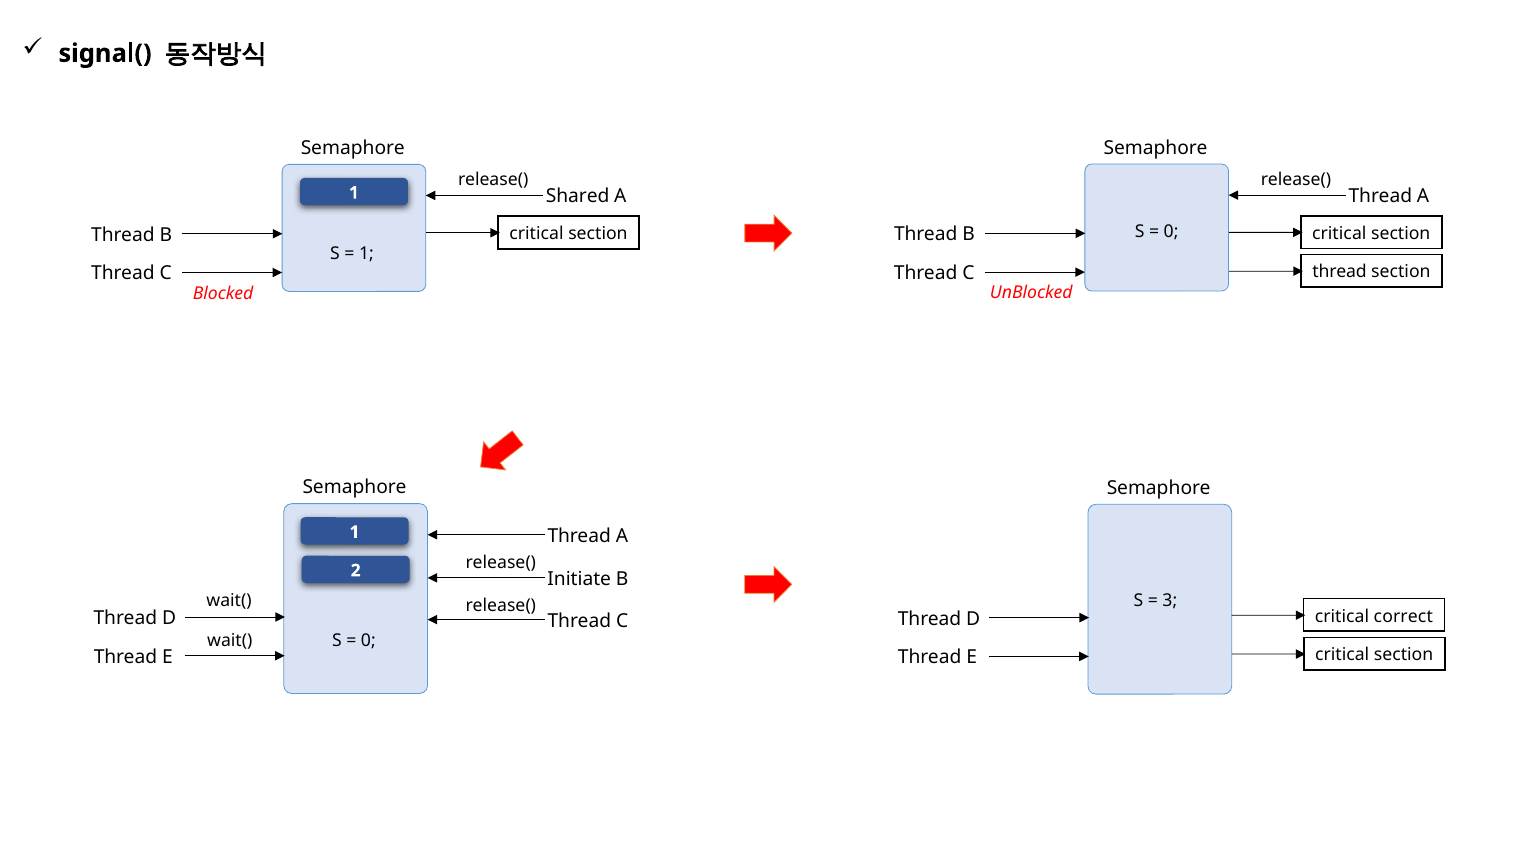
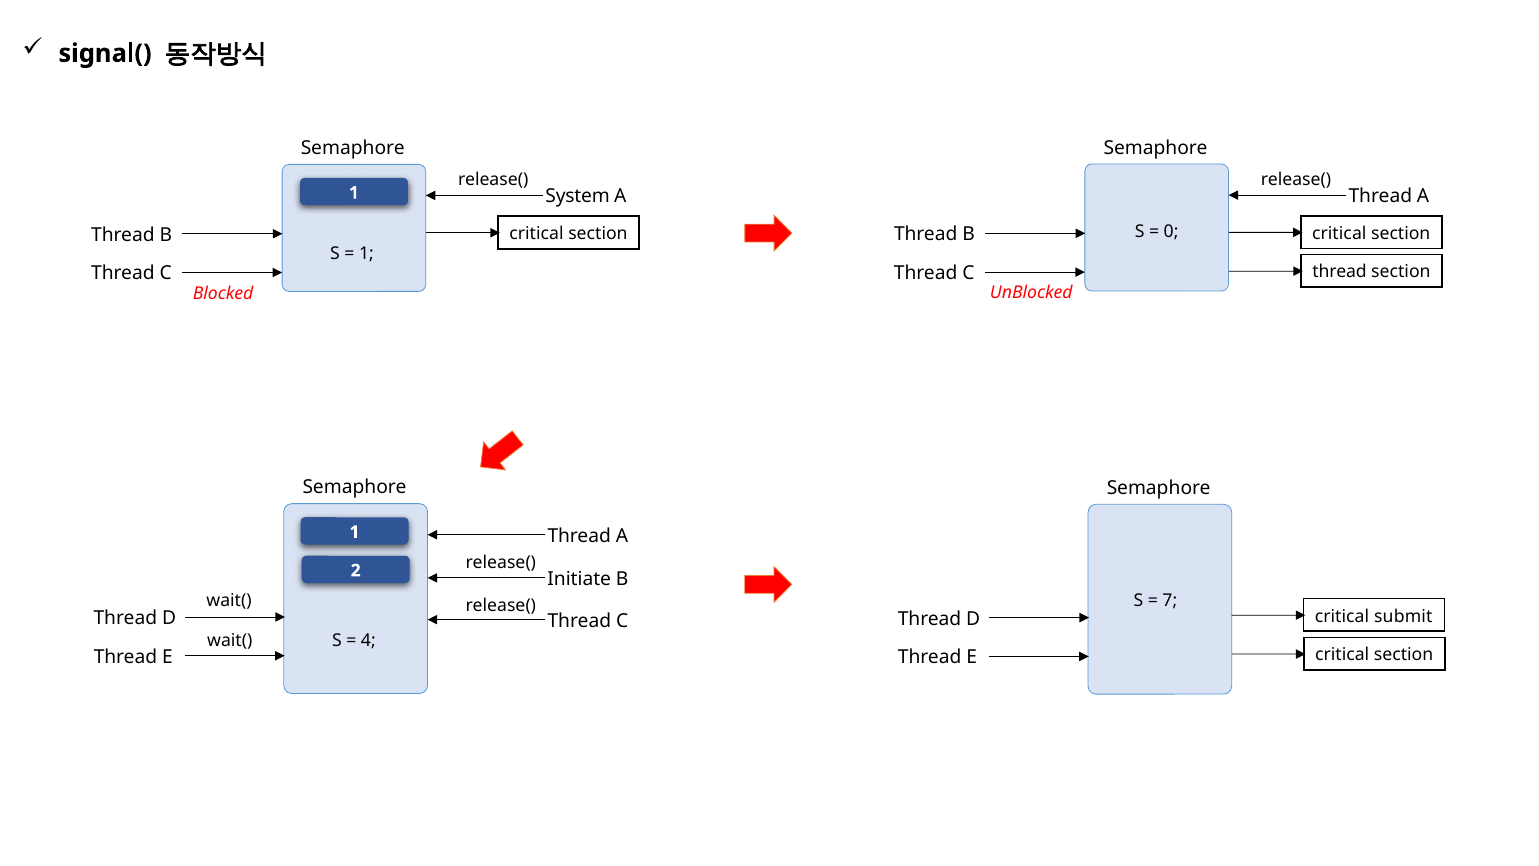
Shared: Shared -> System (578, 196)
3: 3 -> 7 (1170, 600)
correct: correct -> submit (1403, 616)
0: 0 -> 4 (368, 640)
